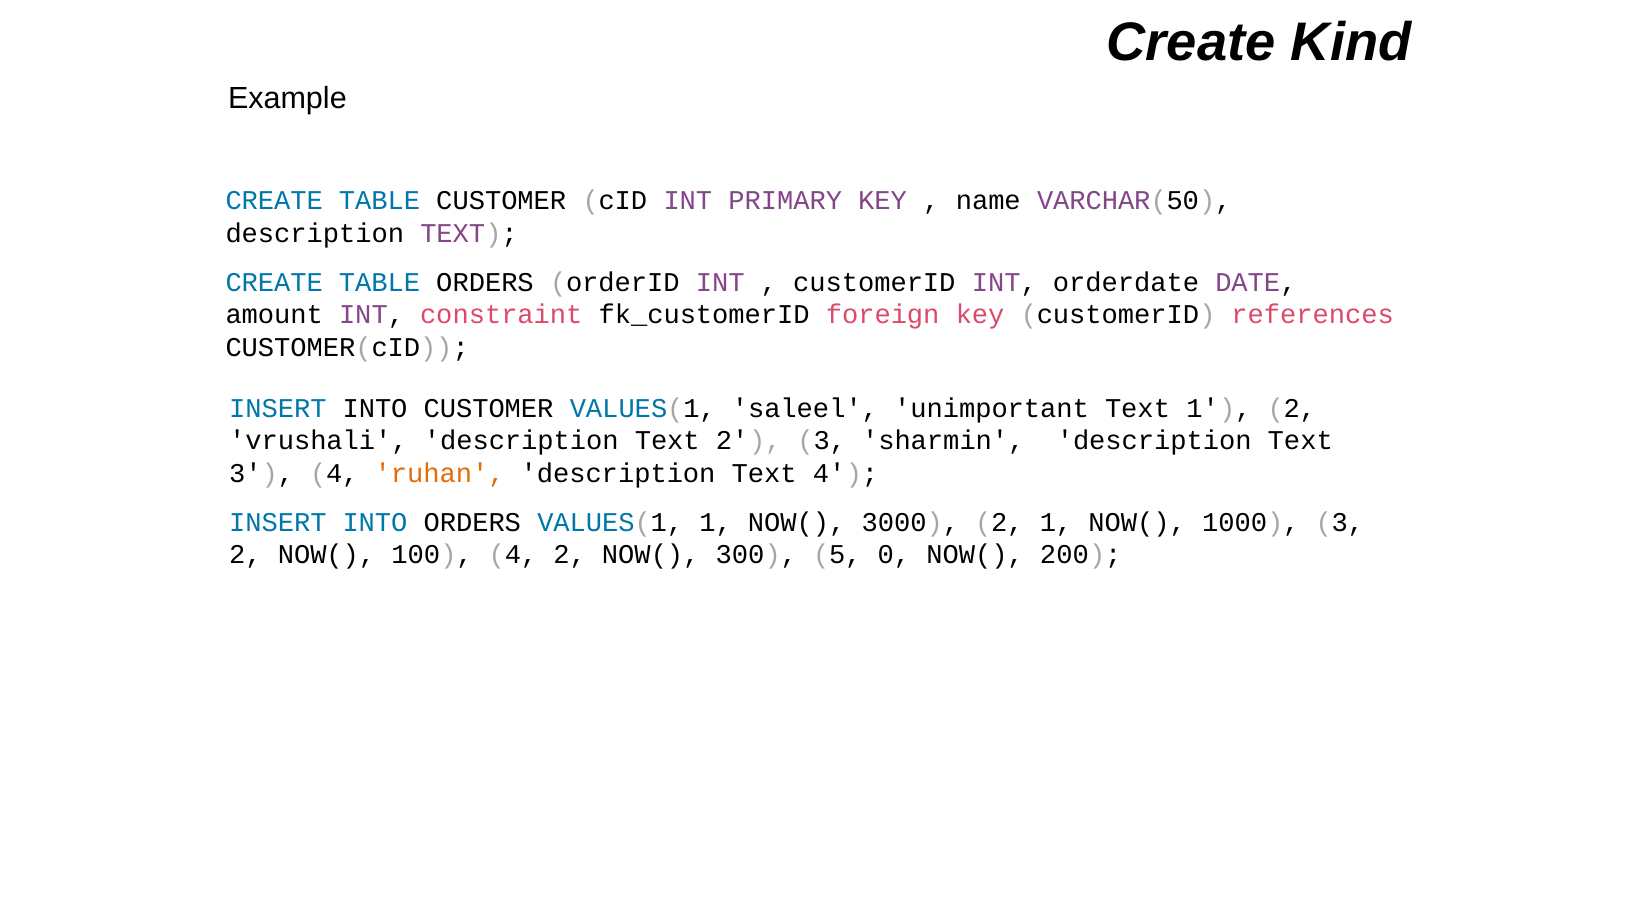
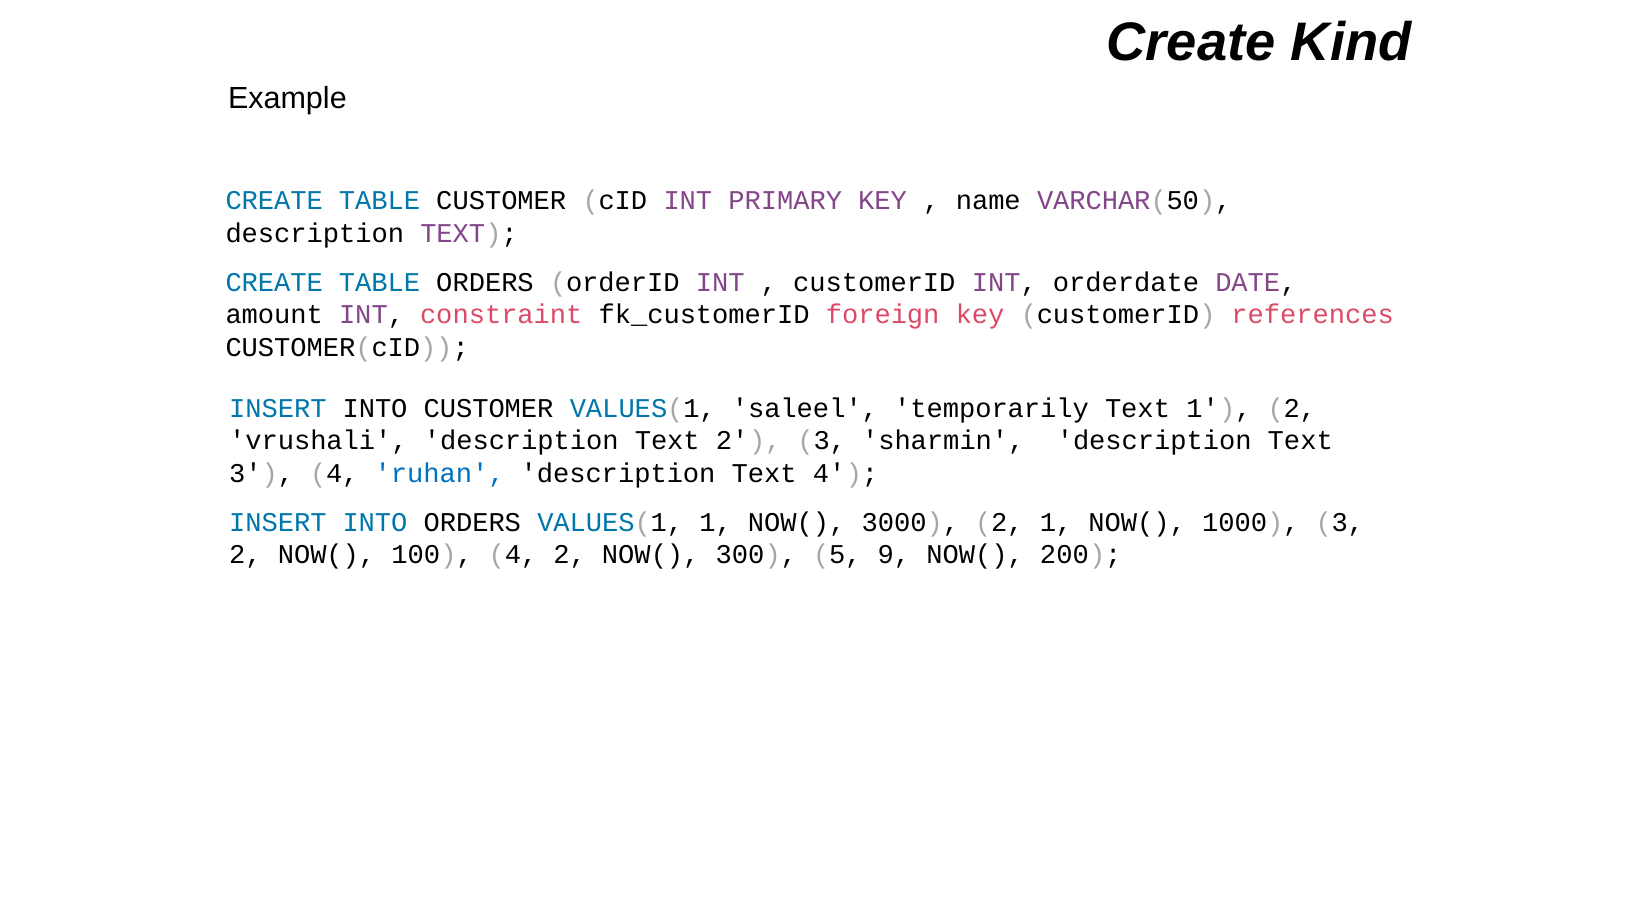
unimportant: unimportant -> temporarily (992, 408)
ruhan colour: orange -> blue (440, 473)
0: 0 -> 9 (894, 555)
